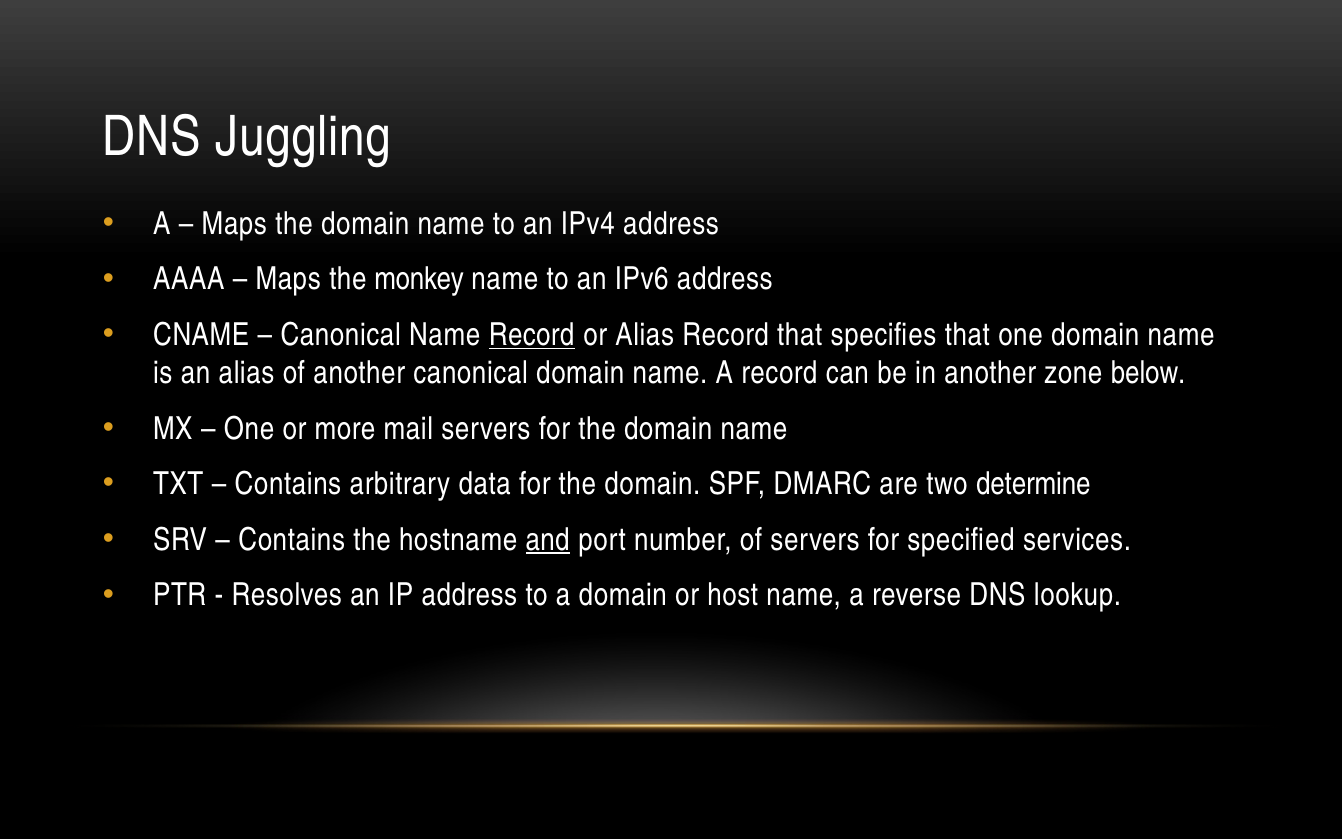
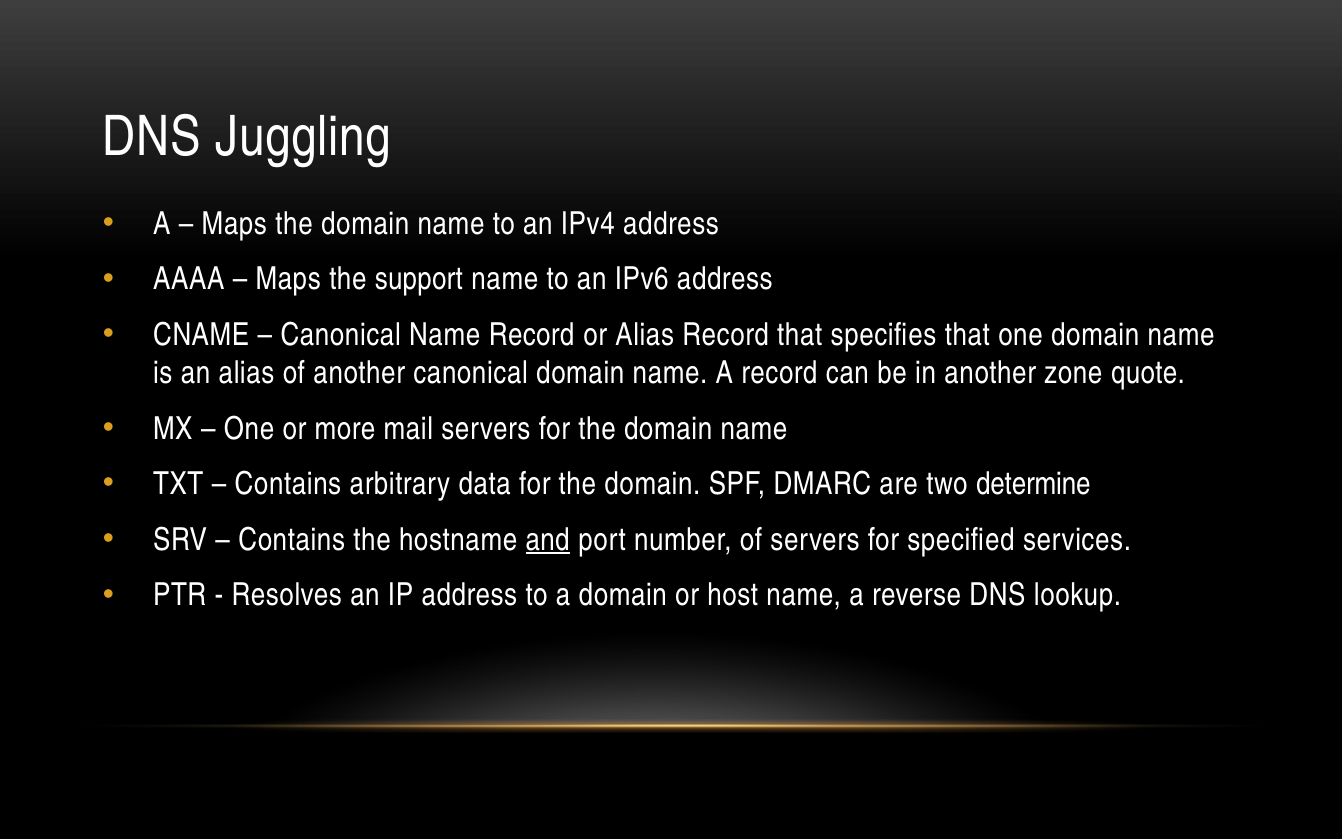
monkey: monkey -> support (419, 279)
Record underline: present -> none (532, 335)
below: below -> quote (1148, 373)
